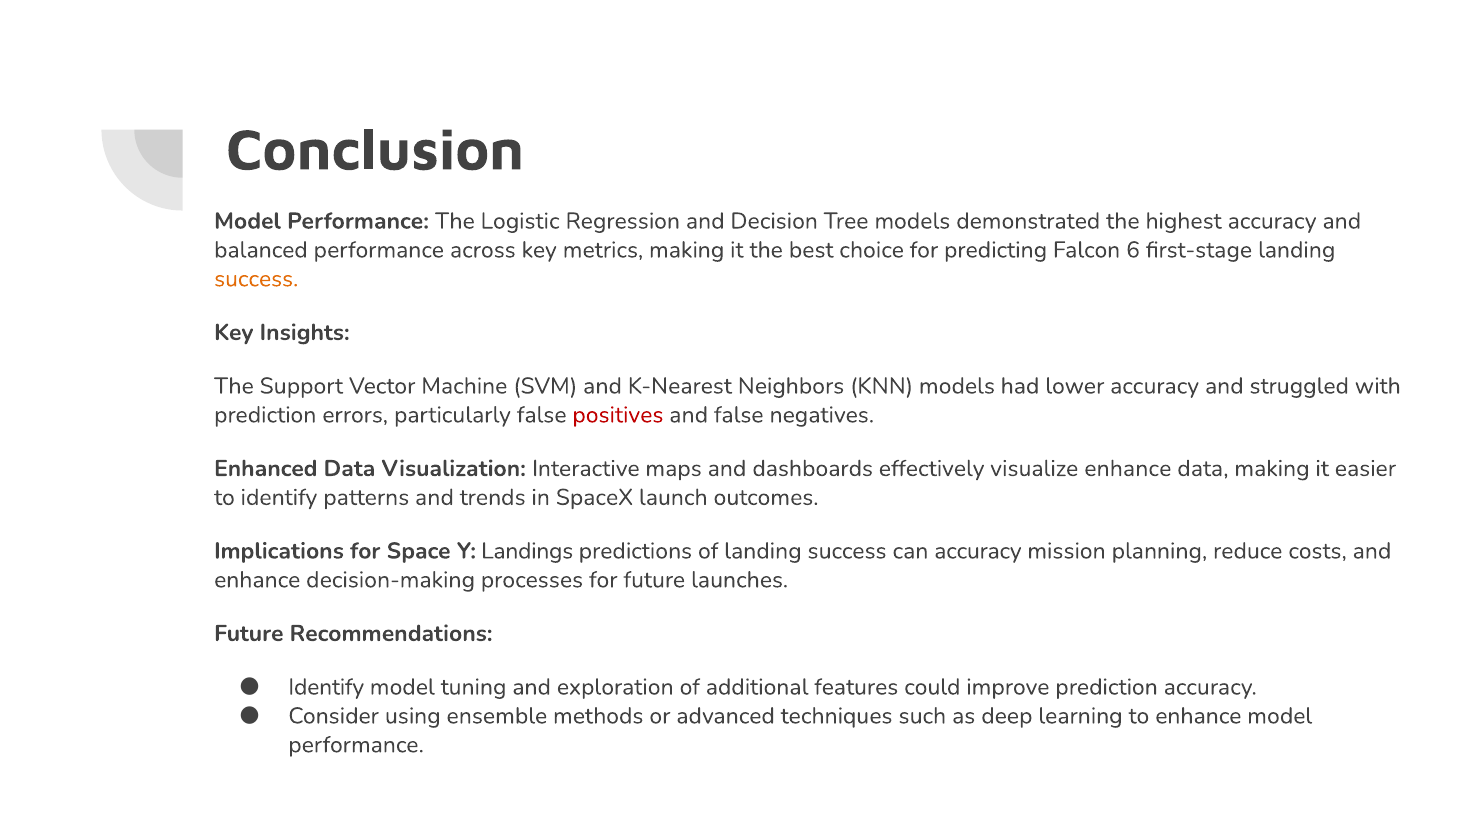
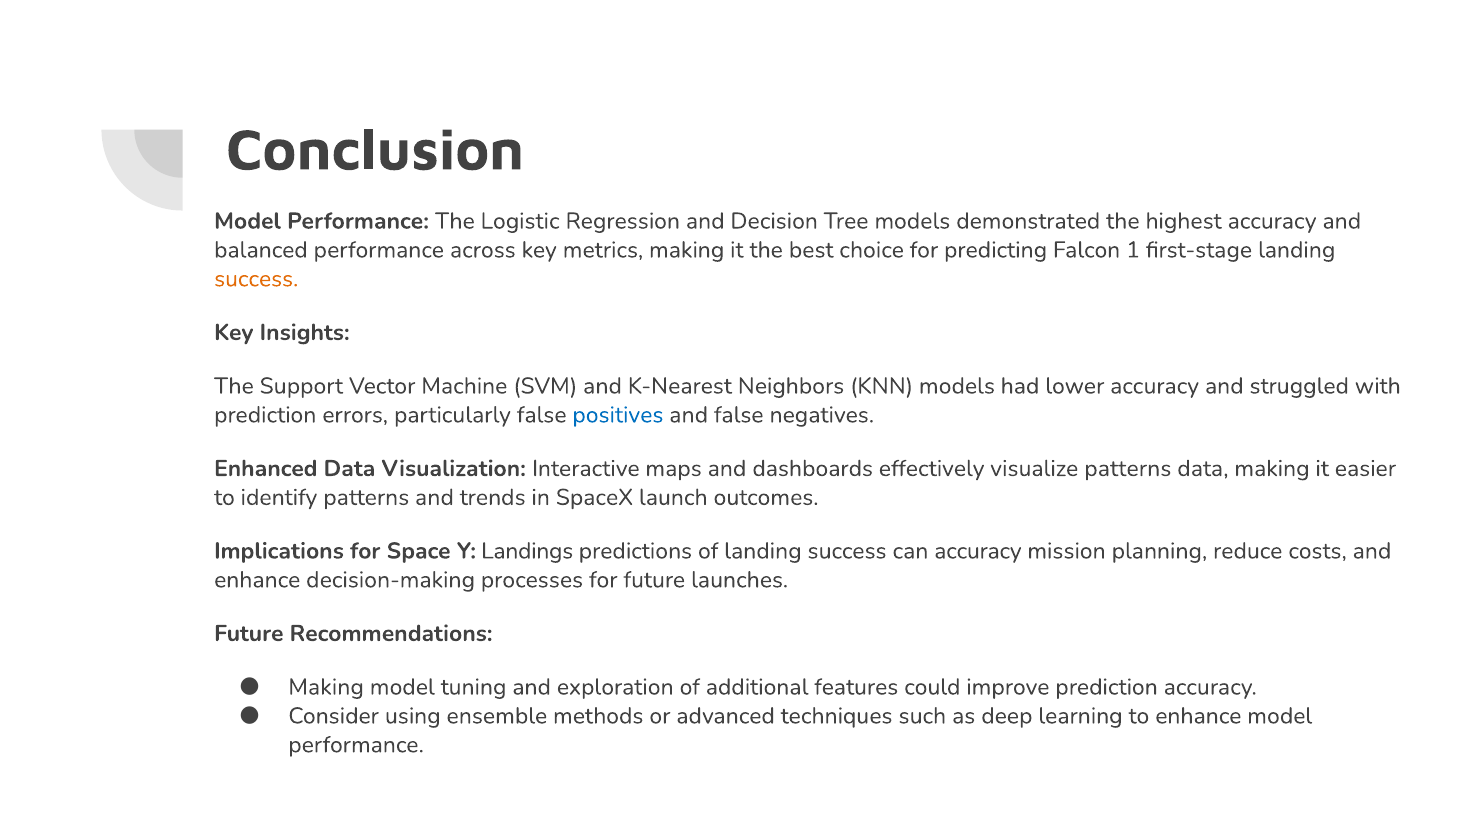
6: 6 -> 1 (1133, 250)
positives colour: red -> blue (618, 415)
visualize enhance: enhance -> patterns (1128, 469)
Identify: Identify -> Making (326, 687)
